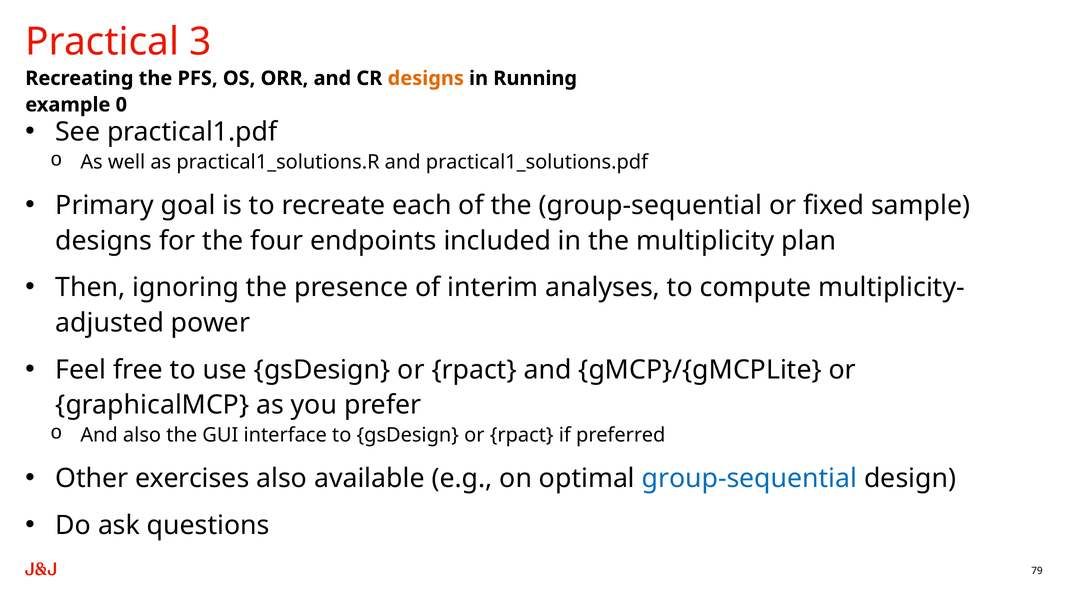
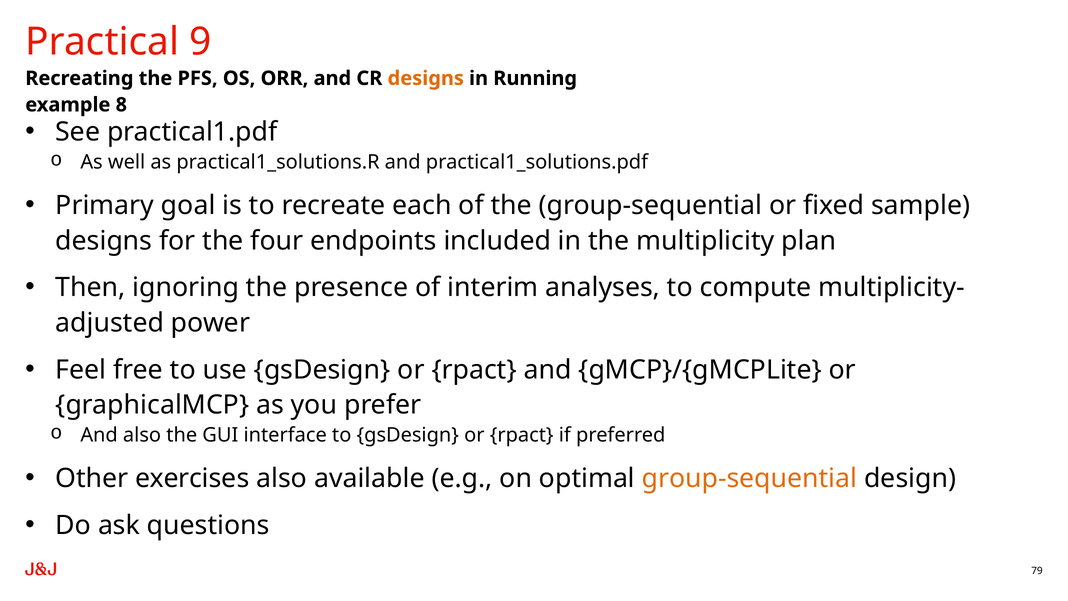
3: 3 -> 9 (201, 42)
0: 0 -> 8 (121, 105)
group-sequential colour: blue -> orange (749, 478)
